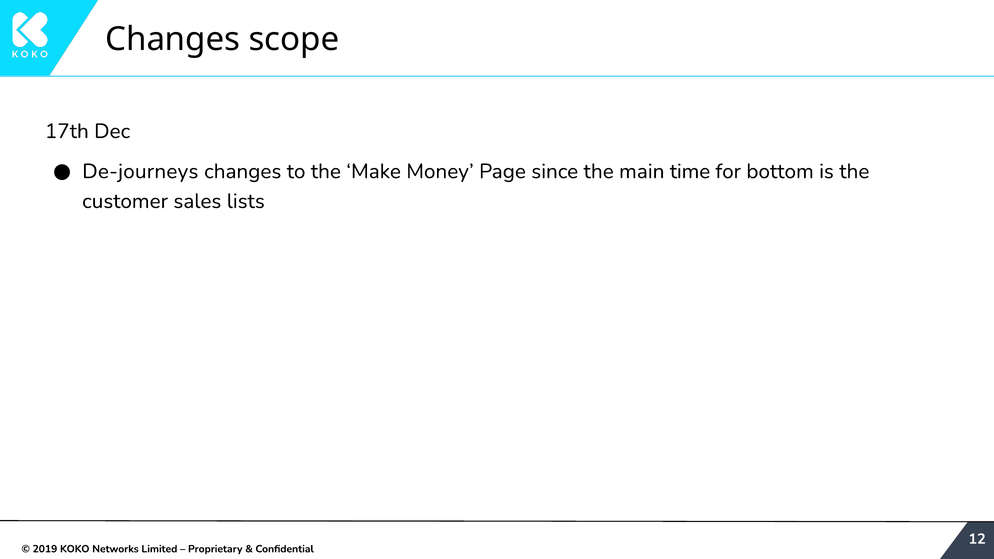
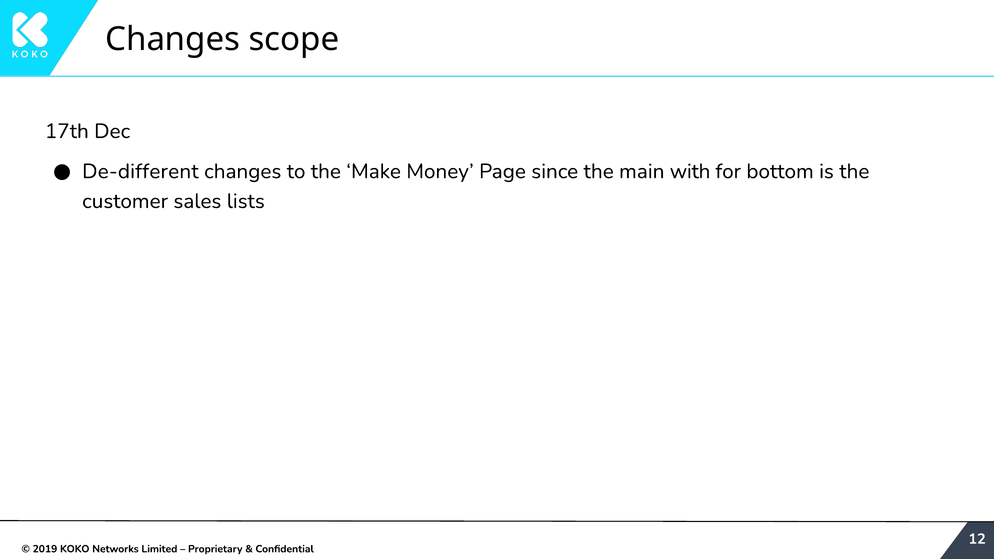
De-journeys: De-journeys -> De-different (140, 171)
time: time -> with (690, 171)
